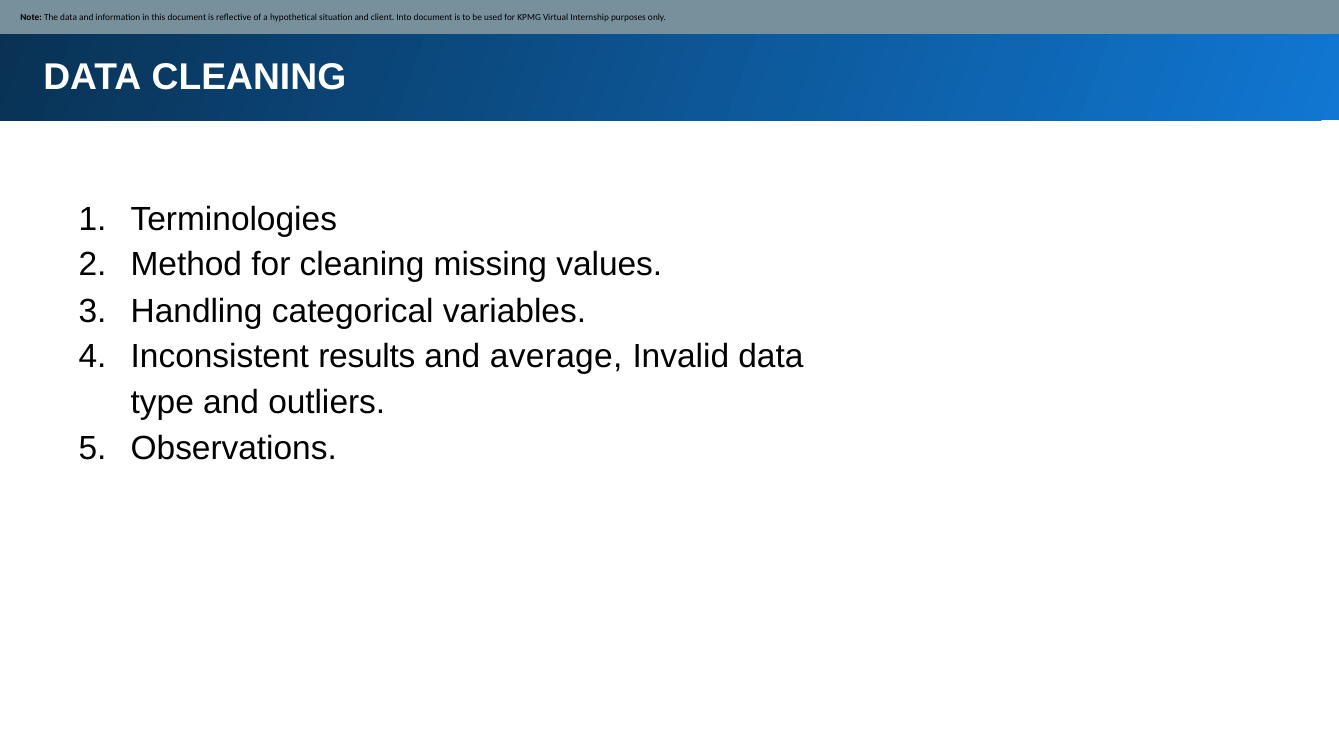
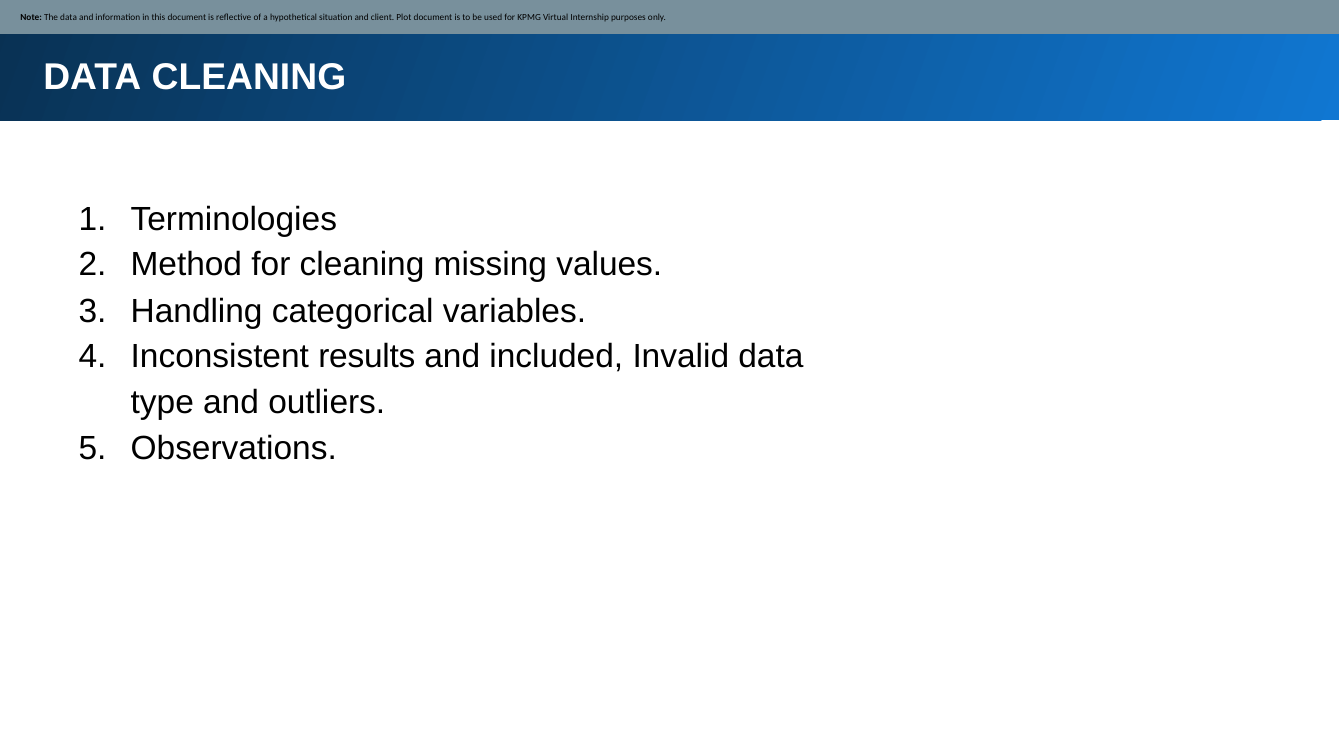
Into: Into -> Plot (404, 17)
average: average -> included (556, 357)
